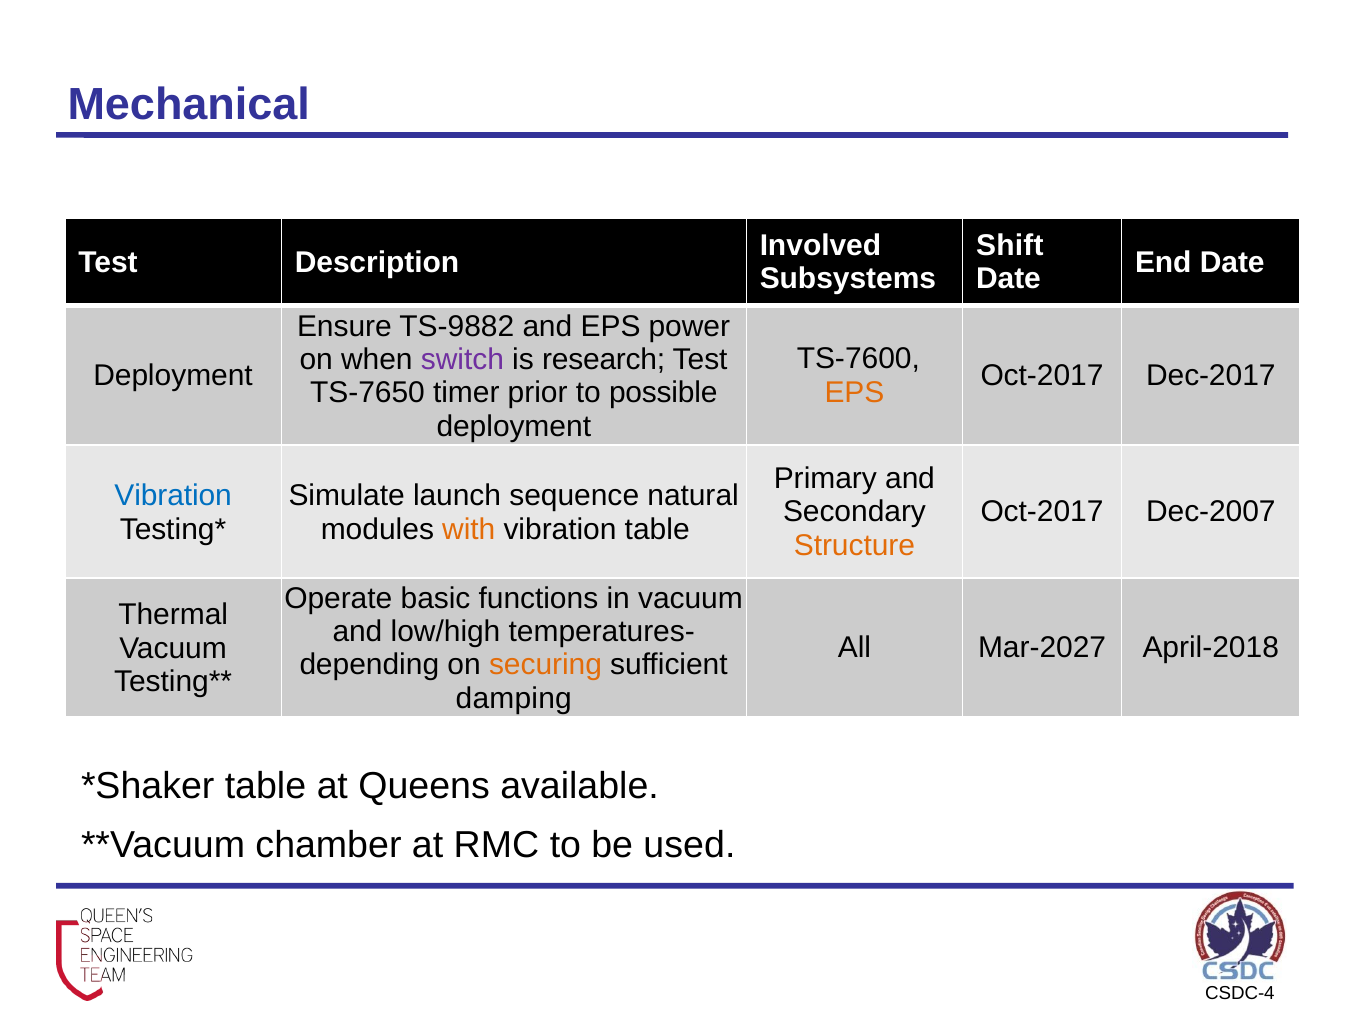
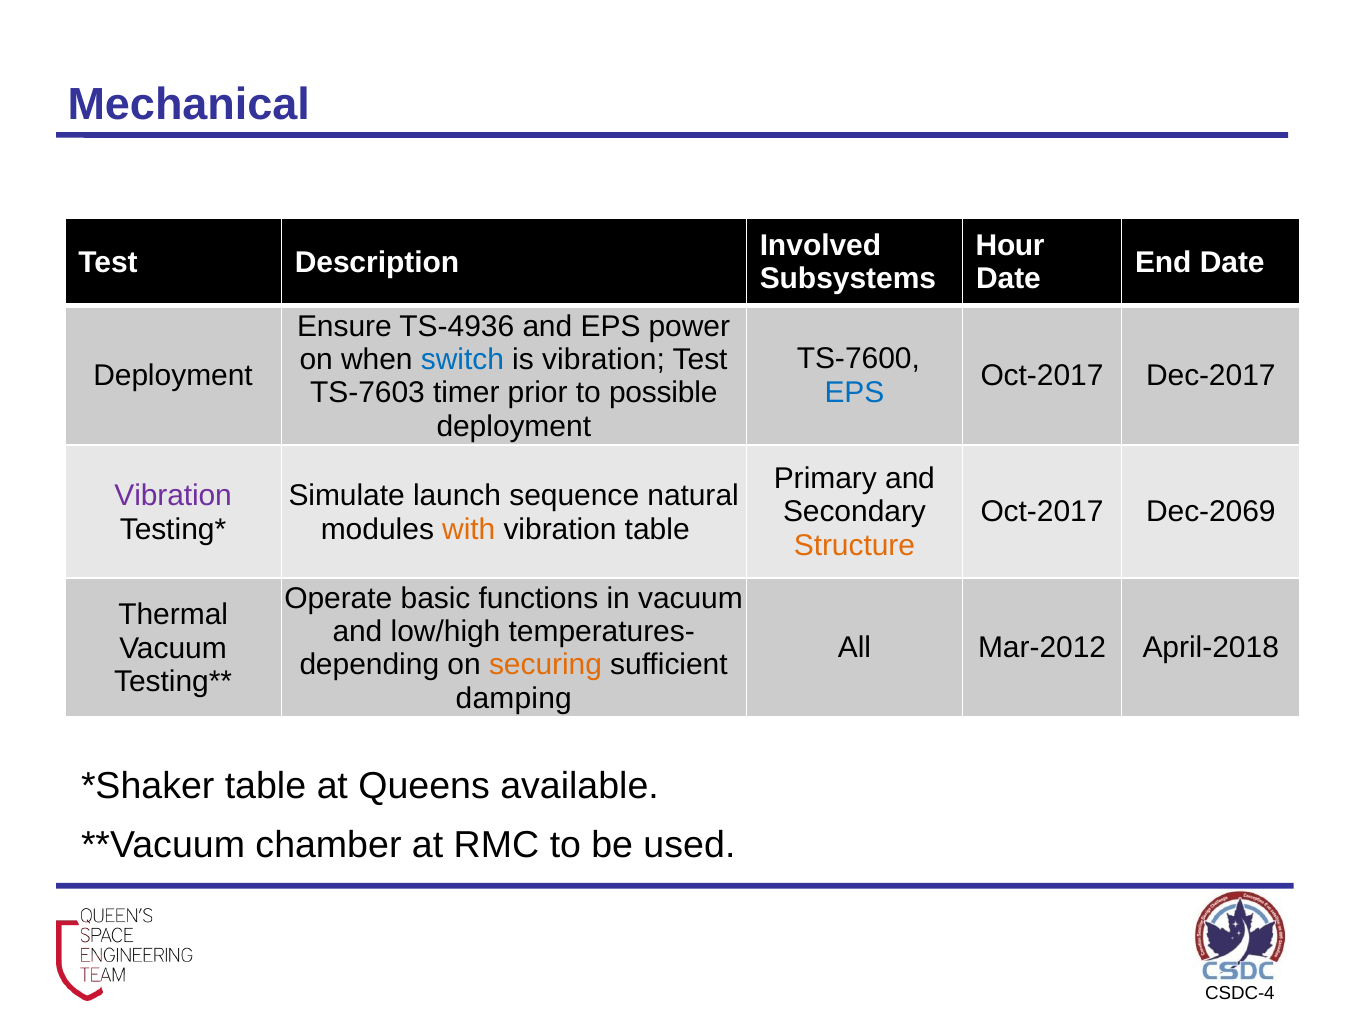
Shift: Shift -> Hour (1010, 246)
TS-9882: TS-9882 -> TS-4936 (457, 327)
switch colour: purple -> blue (462, 360)
is research: research -> vibration (603, 360)
EPS colour: orange -> blue (854, 393)
TS-7650: TS-7650 -> TS-7603 (367, 393)
Vibration colour: blue -> purple (173, 496)
Dec-2007: Dec-2007 -> Dec-2069 (1211, 512)
Mar-2027: Mar-2027 -> Mar-2012 (1042, 648)
